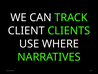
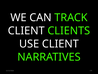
USE WHERE: WHERE -> CLIENT (60, 44)
